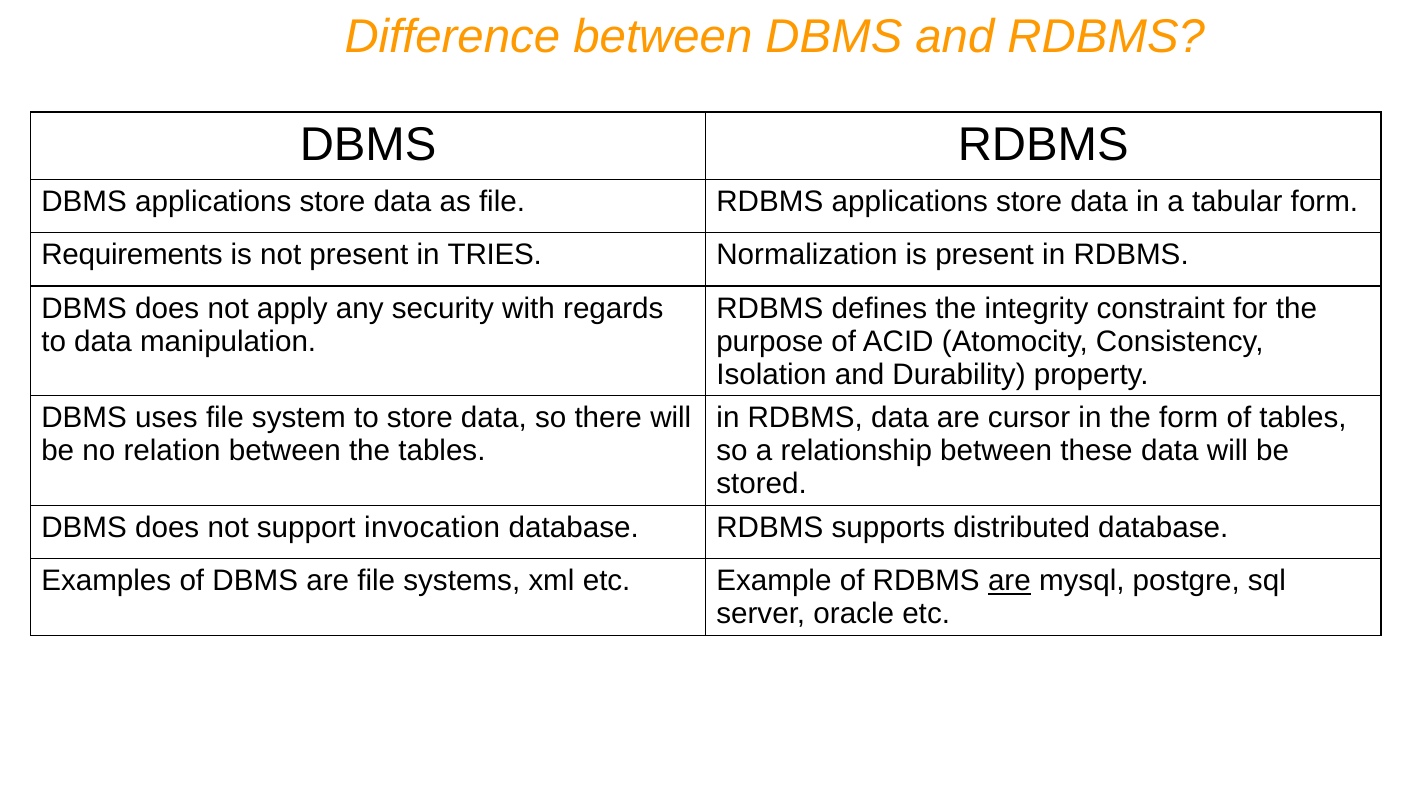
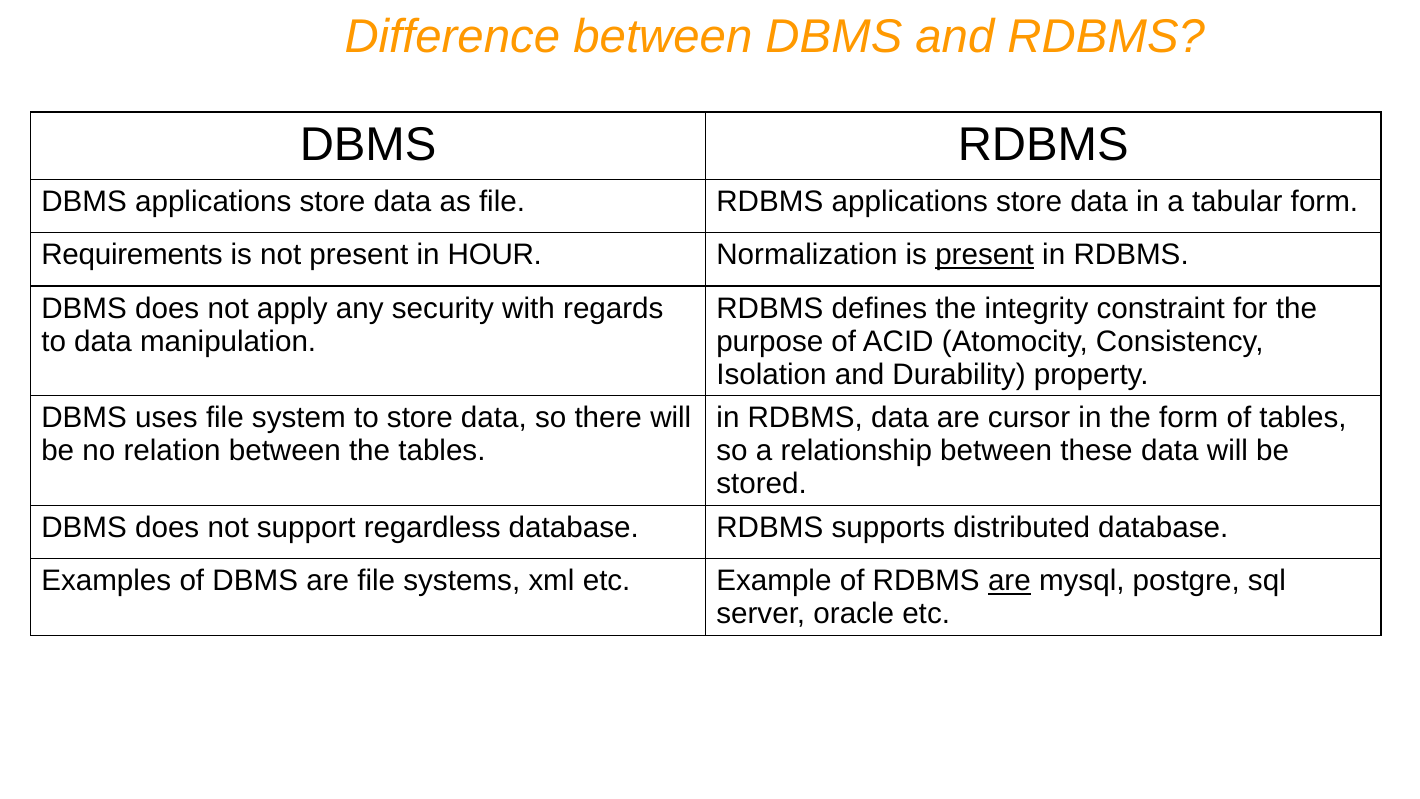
TRIES: TRIES -> HOUR (495, 255)
present underline: none -> present (985, 255)
invocation: invocation -> regardless (432, 528)
